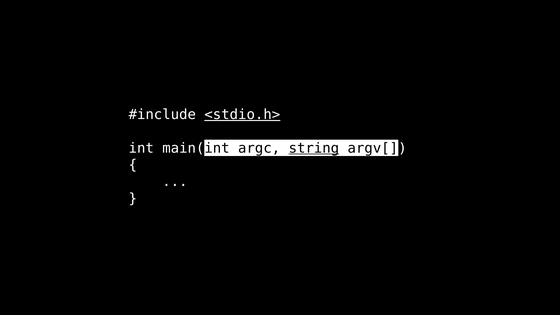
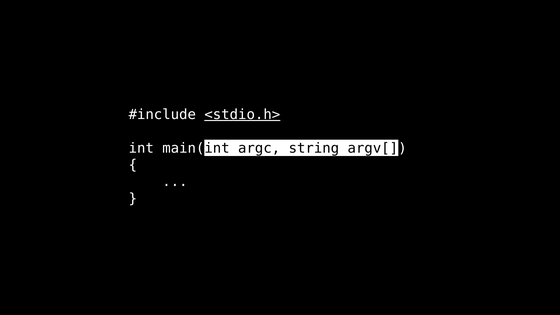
string underline: present -> none (314, 148)
